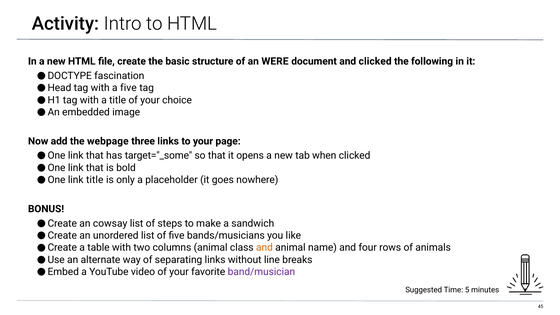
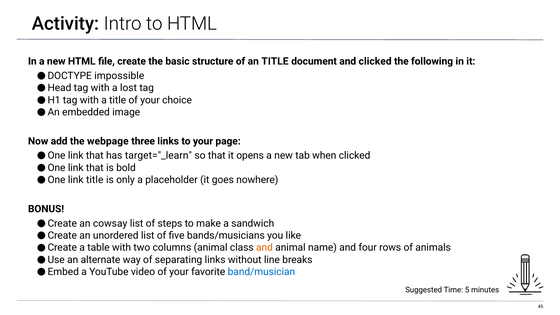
an WERE: WERE -> TITLE (275, 61)
fascination: fascination -> impossible (119, 76)
a five: five -> lost (128, 88)
target="_some: target="_some -> target="_learn (158, 156)
band/musician colour: purple -> blue (261, 272)
